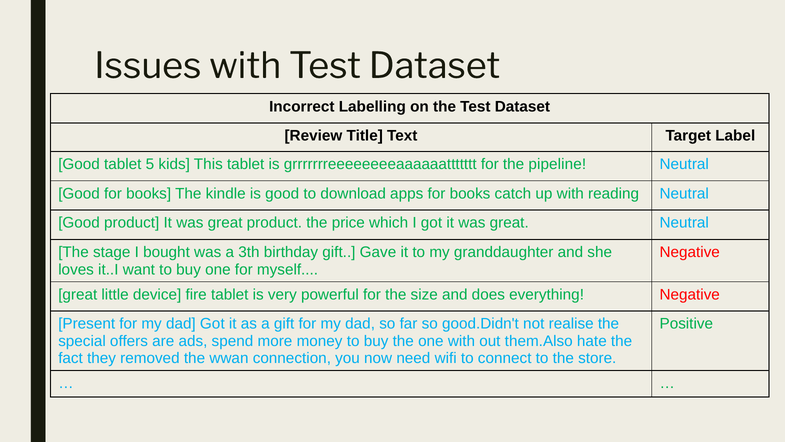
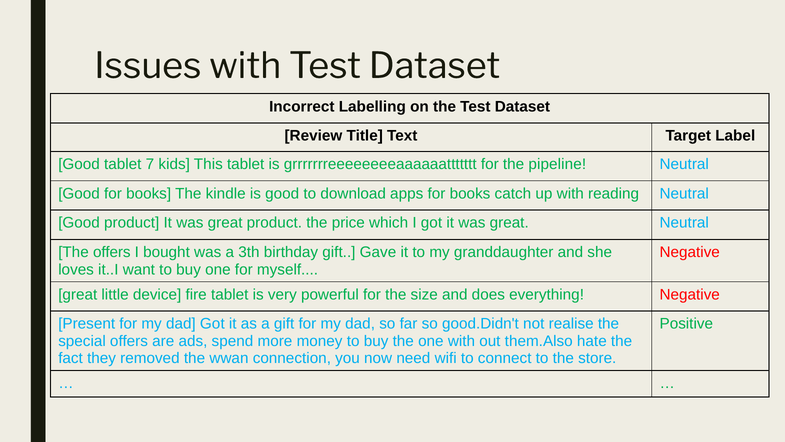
5: 5 -> 7 (150, 164)
The stage: stage -> offers (112, 252)
